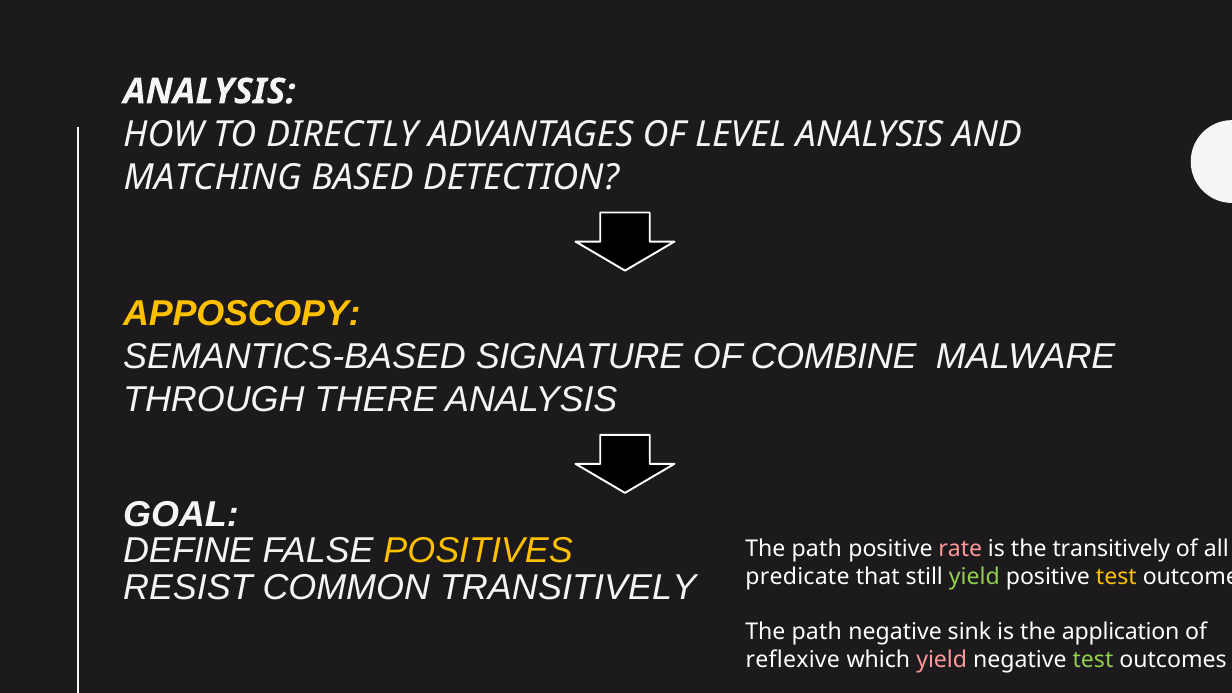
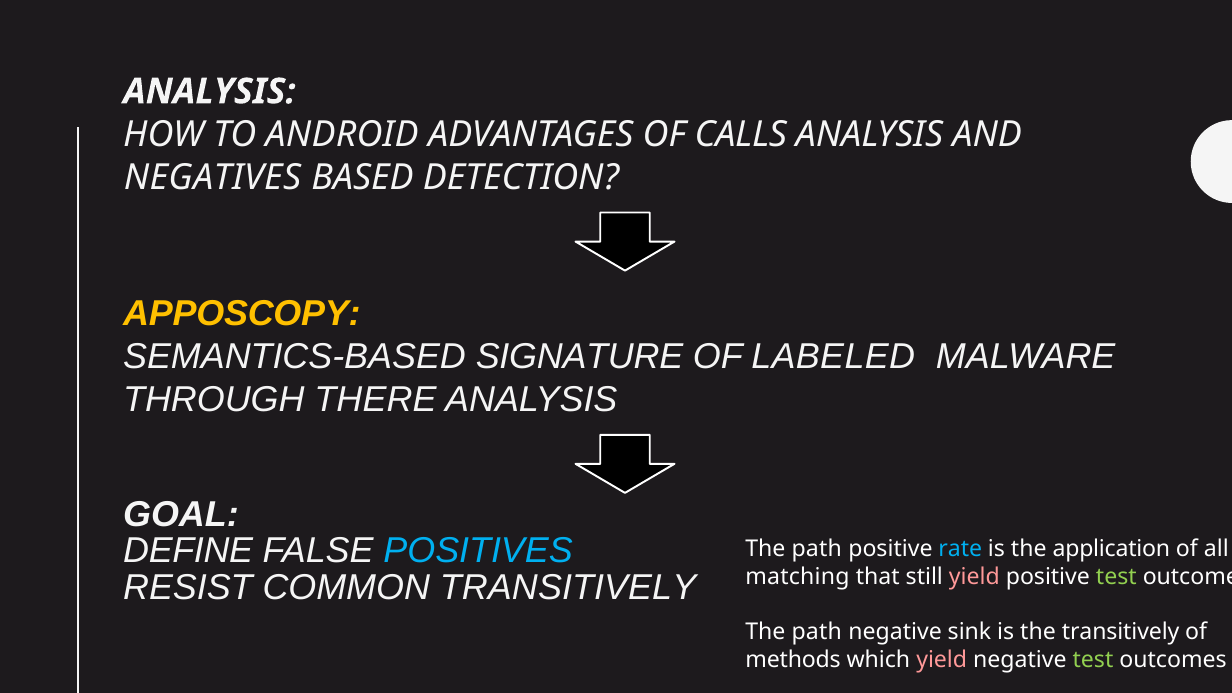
DIRECTLY: DIRECTLY -> ANDROID (342, 135)
LEVEL: LEVEL -> CALLS (741, 135)
MATCHING: MATCHING -> NEGATIVES (213, 178)
COMBINE: COMBINE -> LABELED (833, 357)
POSITIVES colour: yellow -> light blue (478, 551)
rate colour: pink -> light blue (960, 549)
the transitively: transitively -> application (1111, 549)
predicate: predicate -> matching (797, 577)
yield colour: light green -> pink (974, 577)
test colour: yellow -> light green (1116, 577)
the application: application -> transitively (1121, 632)
reflexive: reflexive -> methods (793, 660)
